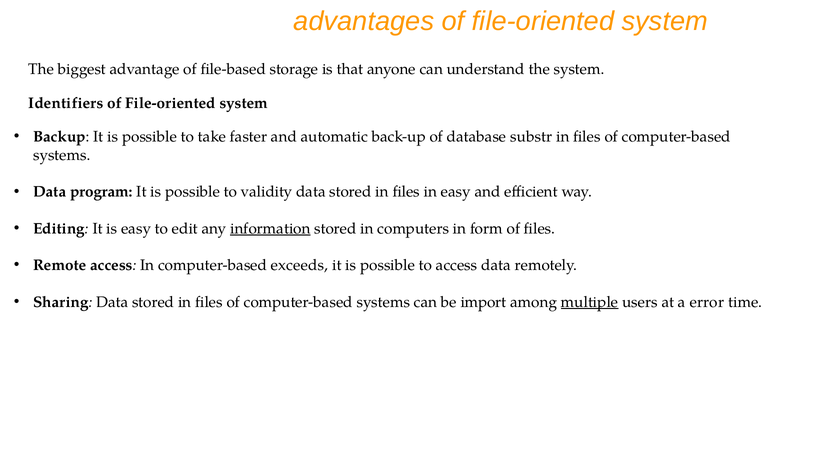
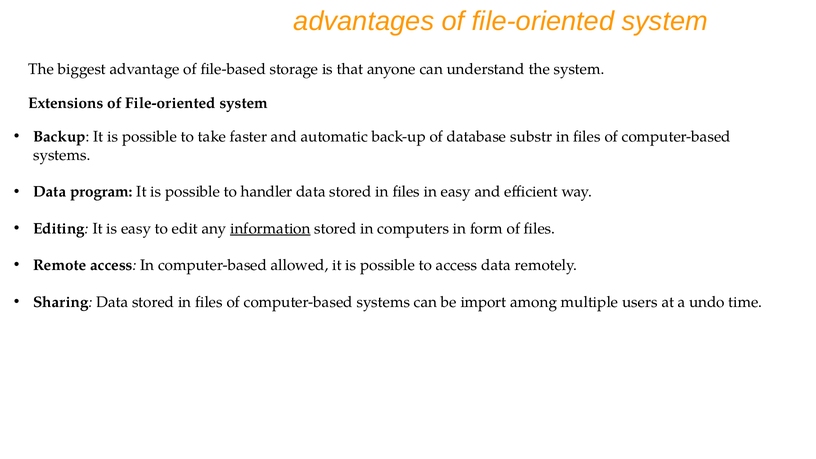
Identifiers: Identifiers -> Extensions (66, 103)
validity: validity -> handler (267, 192)
exceeds: exceeds -> allowed (300, 265)
multiple underline: present -> none (590, 302)
error: error -> undo (707, 302)
